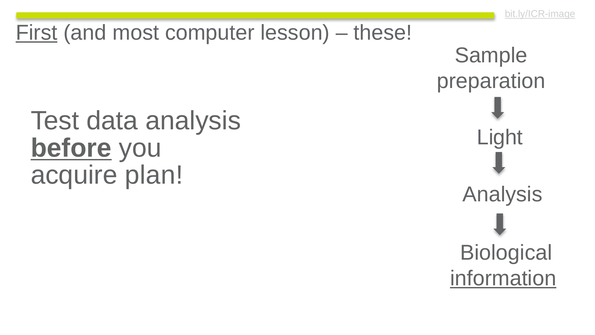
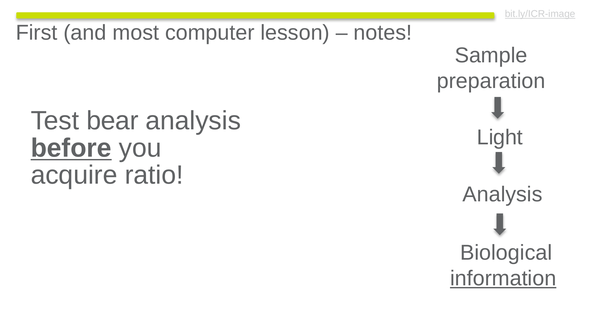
First underline: present -> none (37, 33)
these: these -> notes (383, 33)
data: data -> bear (112, 121)
plan: plan -> ratio (154, 175)
